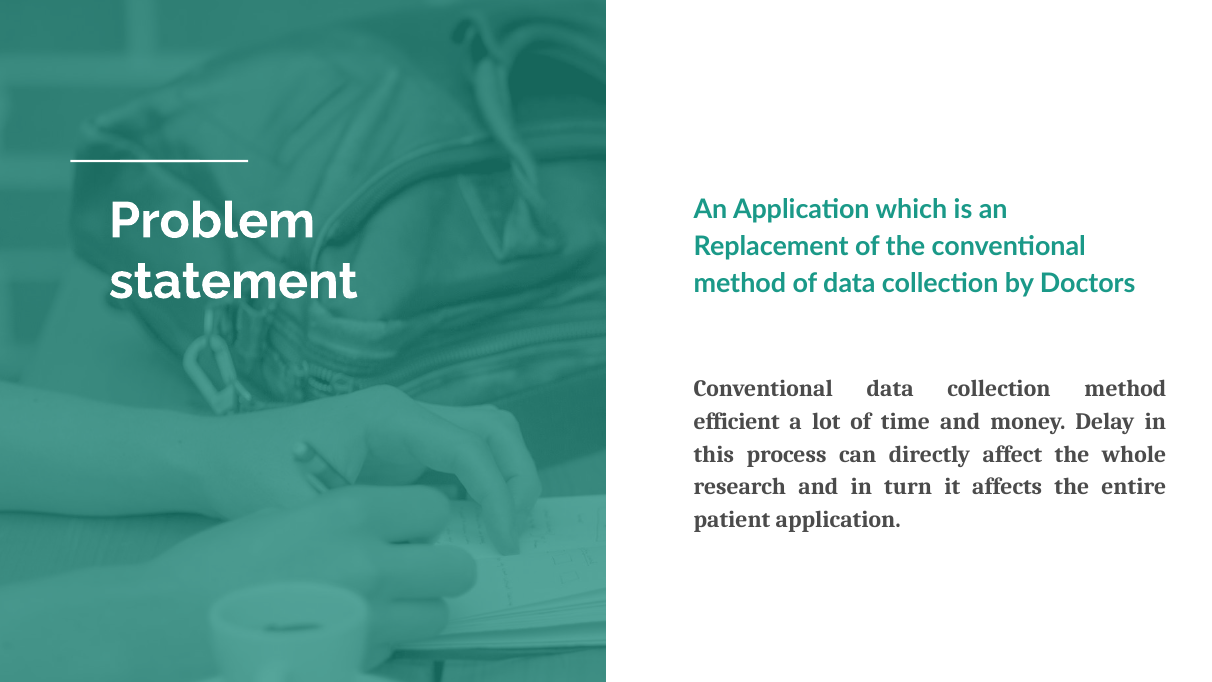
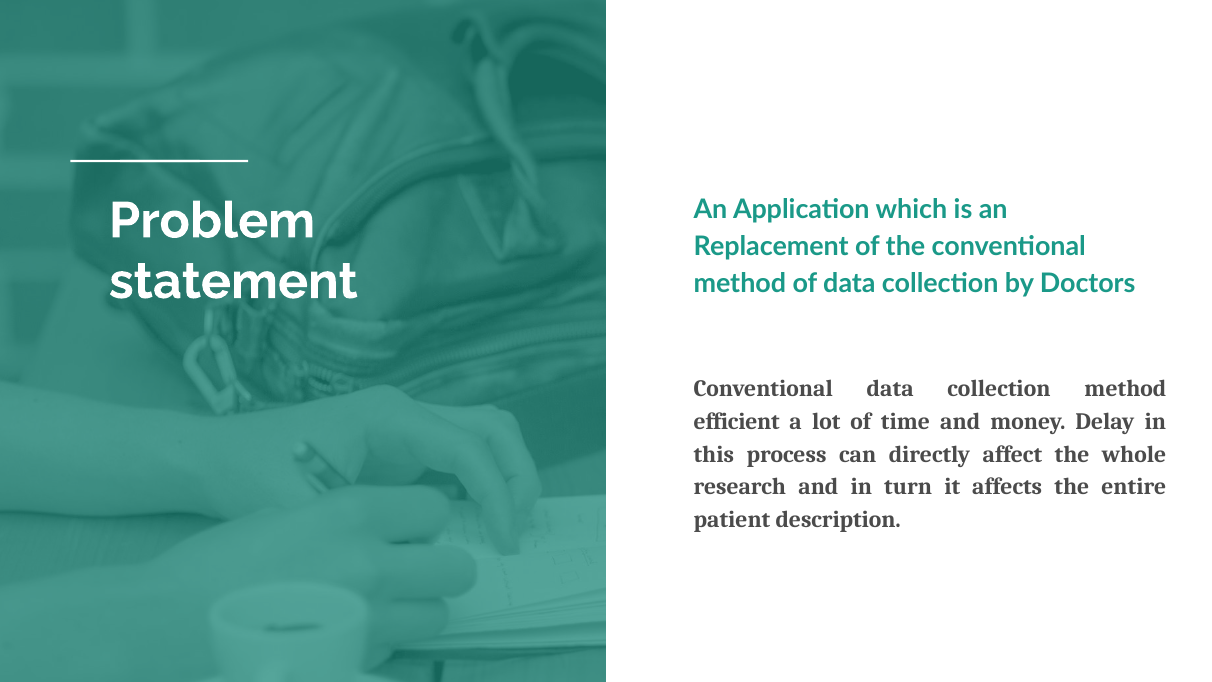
patient application: application -> description (838, 519)
